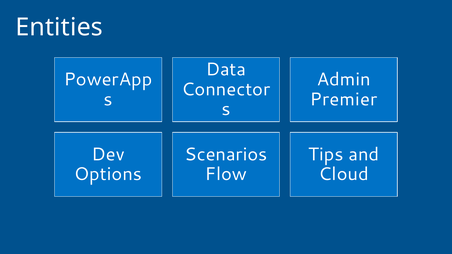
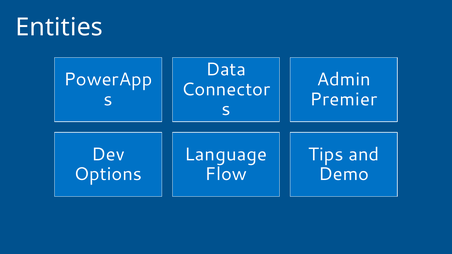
Scenarios: Scenarios -> Language (226, 155)
Cloud: Cloud -> Demo (344, 174)
